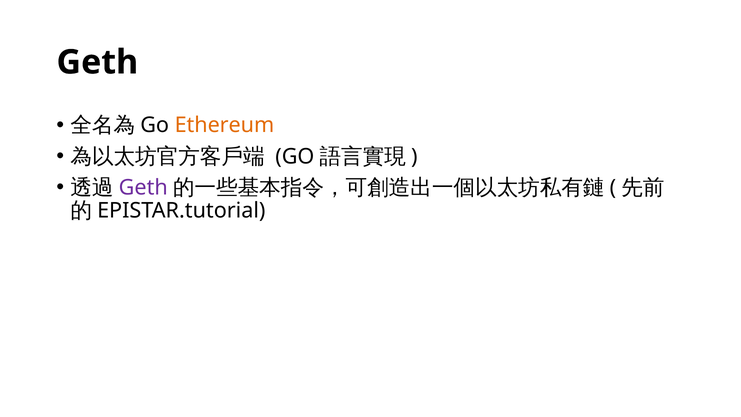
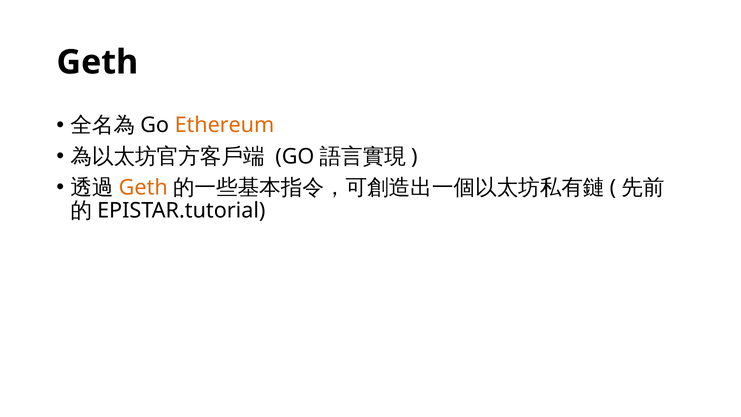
Geth colour: purple -> orange (143, 187)
